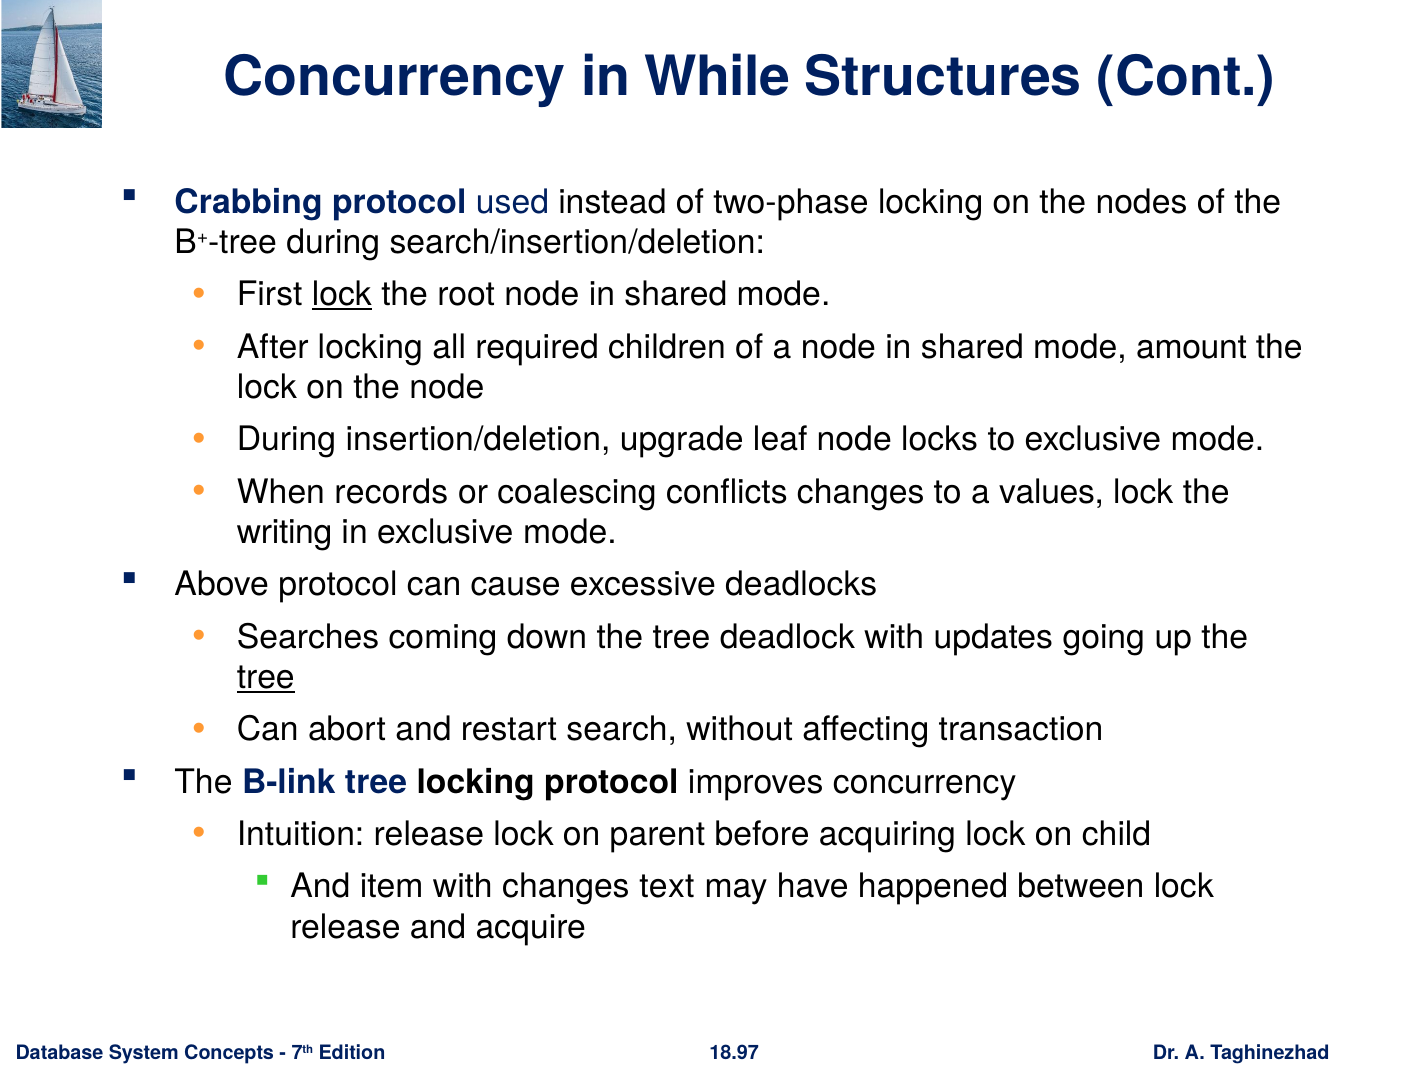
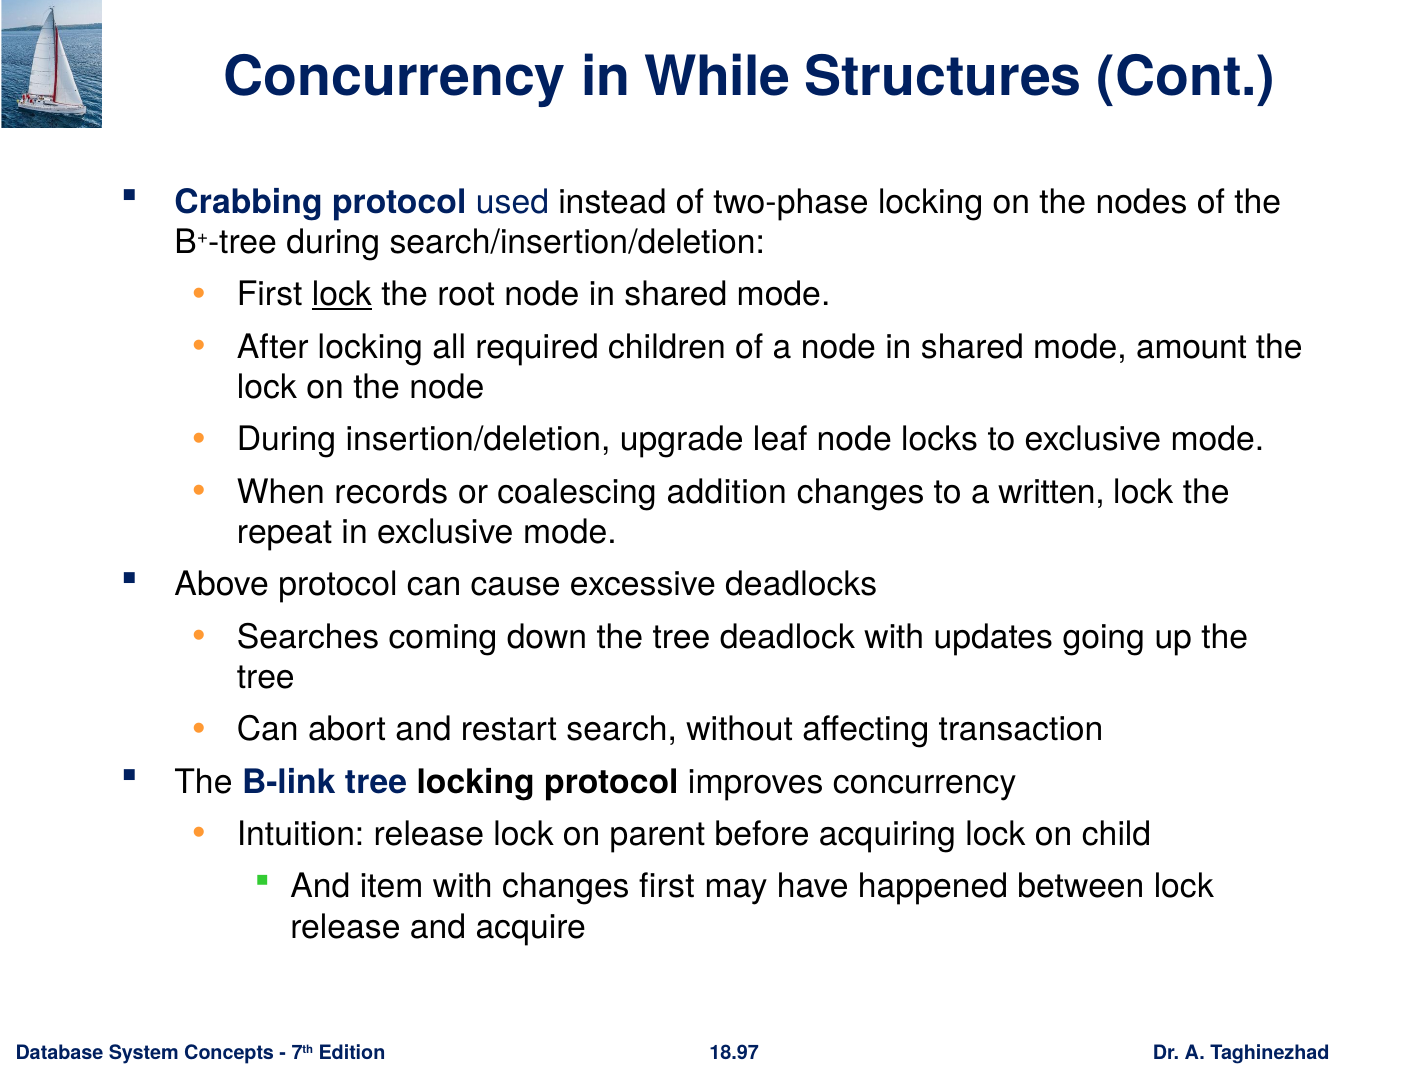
conflicts: conflicts -> addition (727, 492)
values: values -> written (1052, 492)
writing: writing -> repeat (285, 532)
tree underline: present -> none (266, 677)
changes text: text -> first (667, 886)
